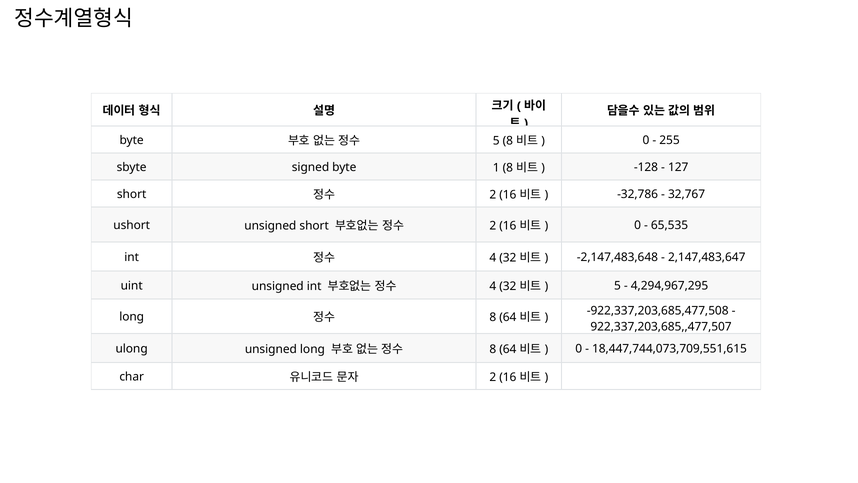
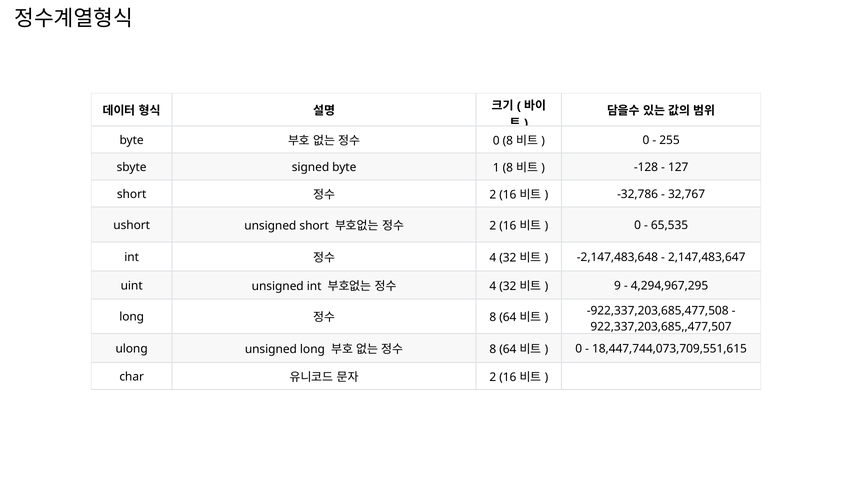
5: 5 -> 0 (496, 141)
5: 5 -> 9 (617, 285)
